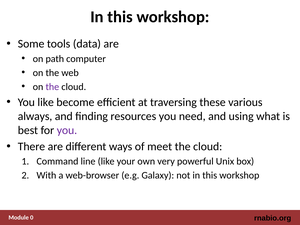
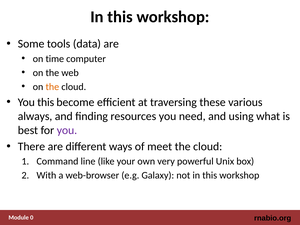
path: path -> time (55, 59)
the colour: purple -> orange (52, 87)
You like: like -> this (46, 102)
